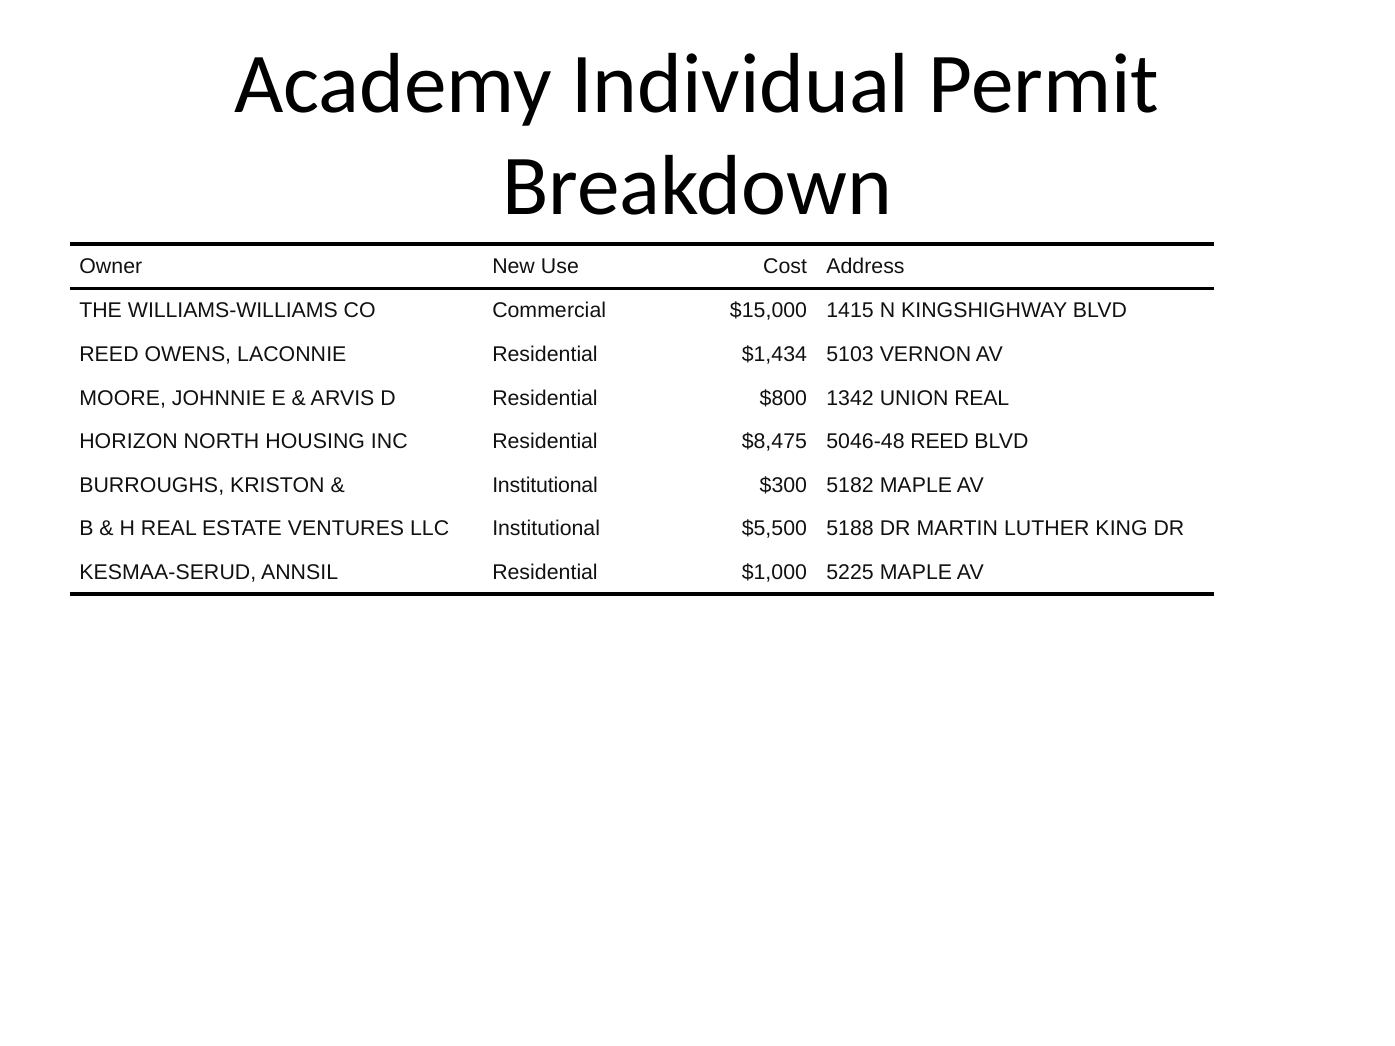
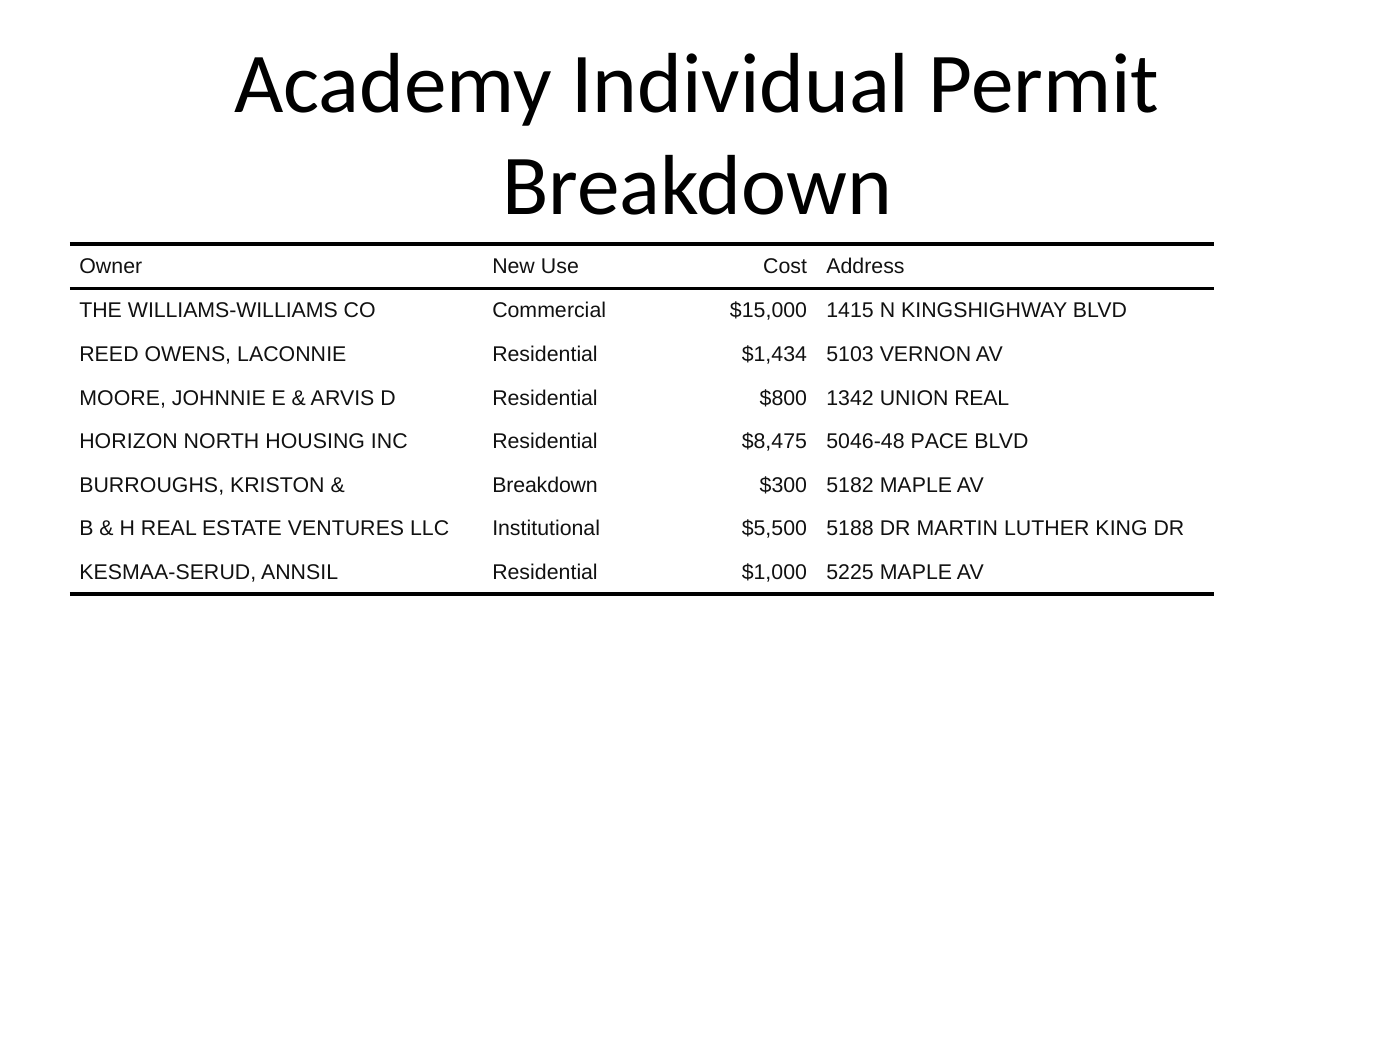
5046-48 REED: REED -> PACE (940, 442)
Institutional: Institutional -> Breakdown (545, 485)
